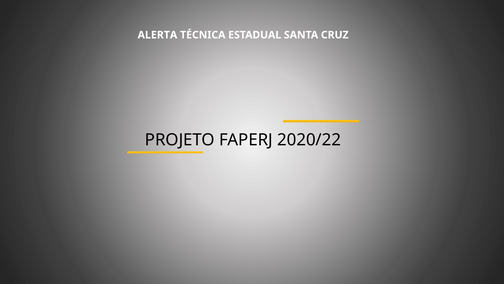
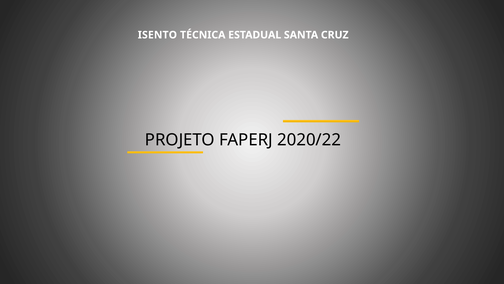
ALERTA: ALERTA -> ISENTO (157, 35)
